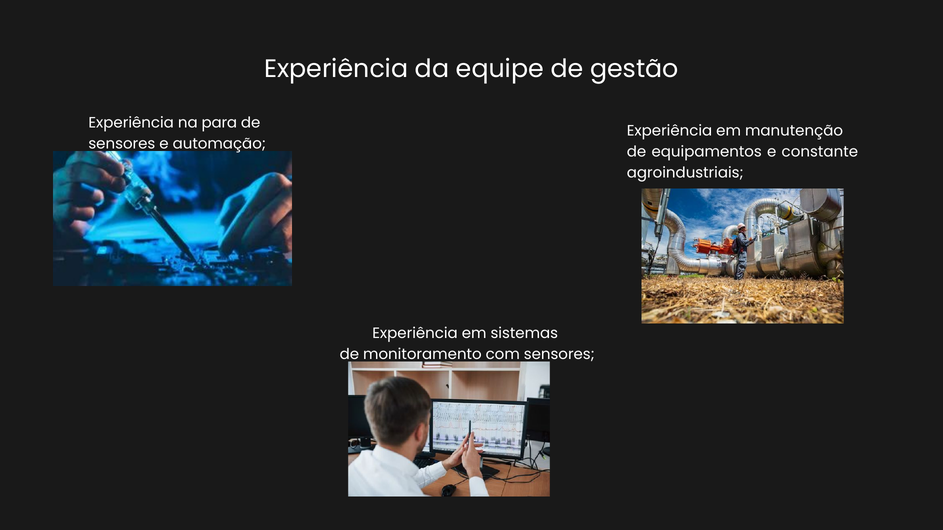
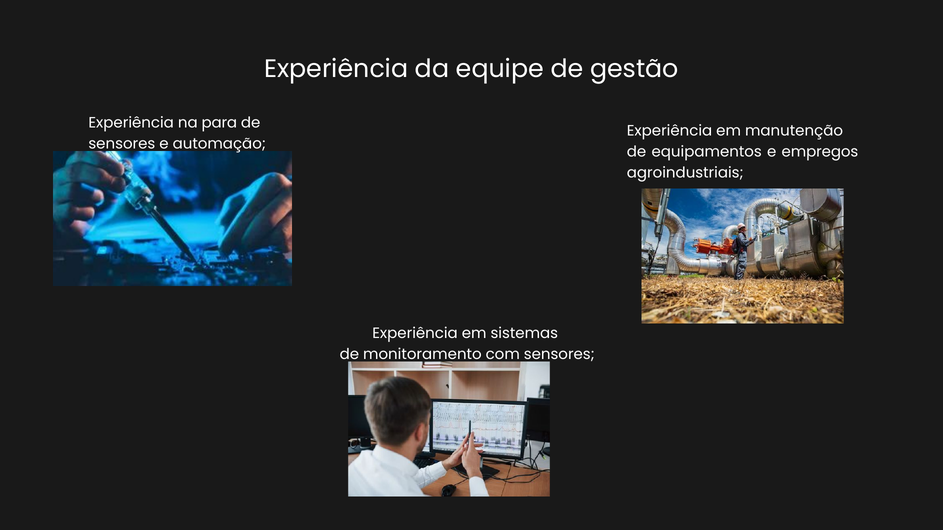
constante: constante -> empregos (820, 152)
